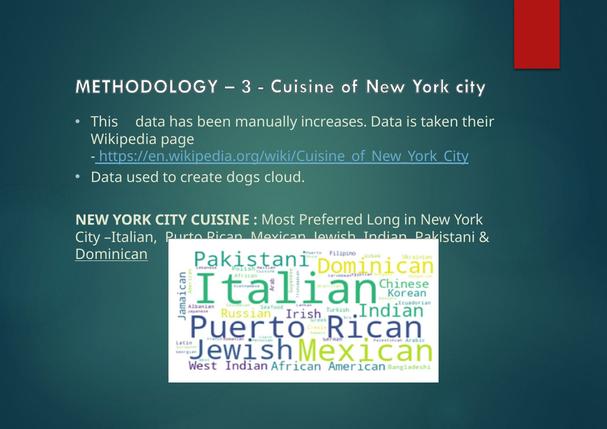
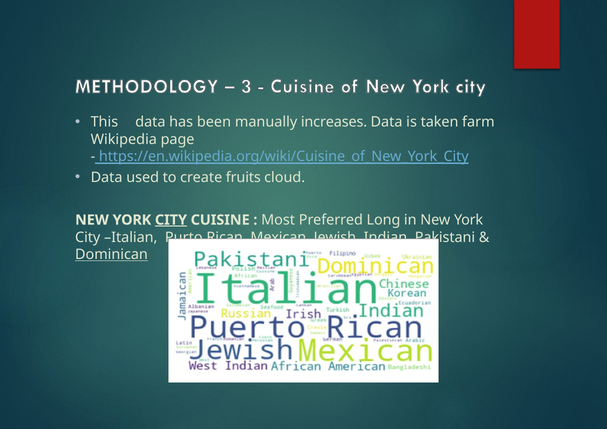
their: their -> farm (478, 122)
dogs: dogs -> fruits (243, 178)
CITY underline: none -> present (171, 220)
